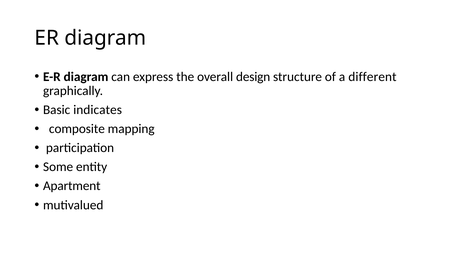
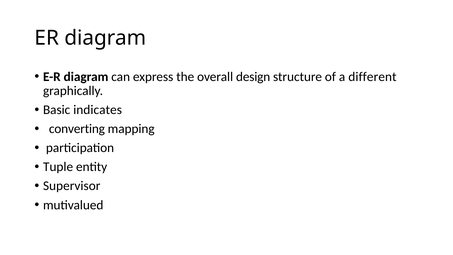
composite: composite -> converting (77, 129)
Some: Some -> Tuple (58, 167)
Apartment: Apartment -> Supervisor (72, 186)
